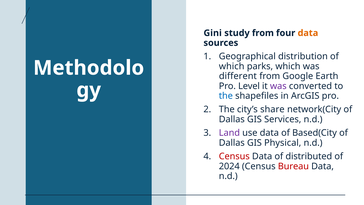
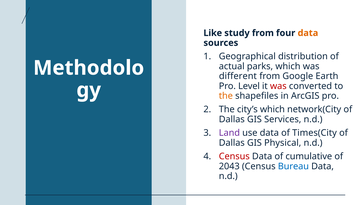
Gini: Gini -> Like (213, 33)
which: which -> actual (232, 66)
was colour: purple -> red (278, 86)
the colour: blue -> orange (226, 96)
city’s share: share -> which (272, 109)
Based(City: Based(City -> Times(City (315, 133)
distributed: distributed -> cumulative (309, 156)
2024: 2024 -> 2043 (229, 166)
Bureau colour: red -> blue (293, 166)
